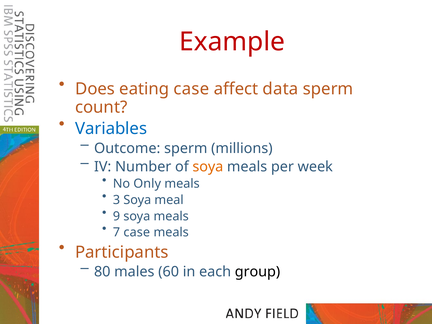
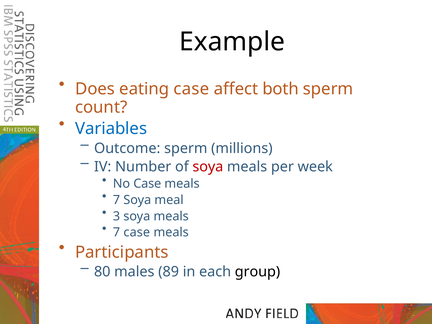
Example colour: red -> black (232, 42)
data: data -> both (281, 89)
soya colour: orange -> red (208, 167)
No Only: Only -> Case (147, 184)
3: 3 -> 7 (117, 200)
9: 9 -> 3 (117, 216)
60: 60 -> 89 (169, 272)
